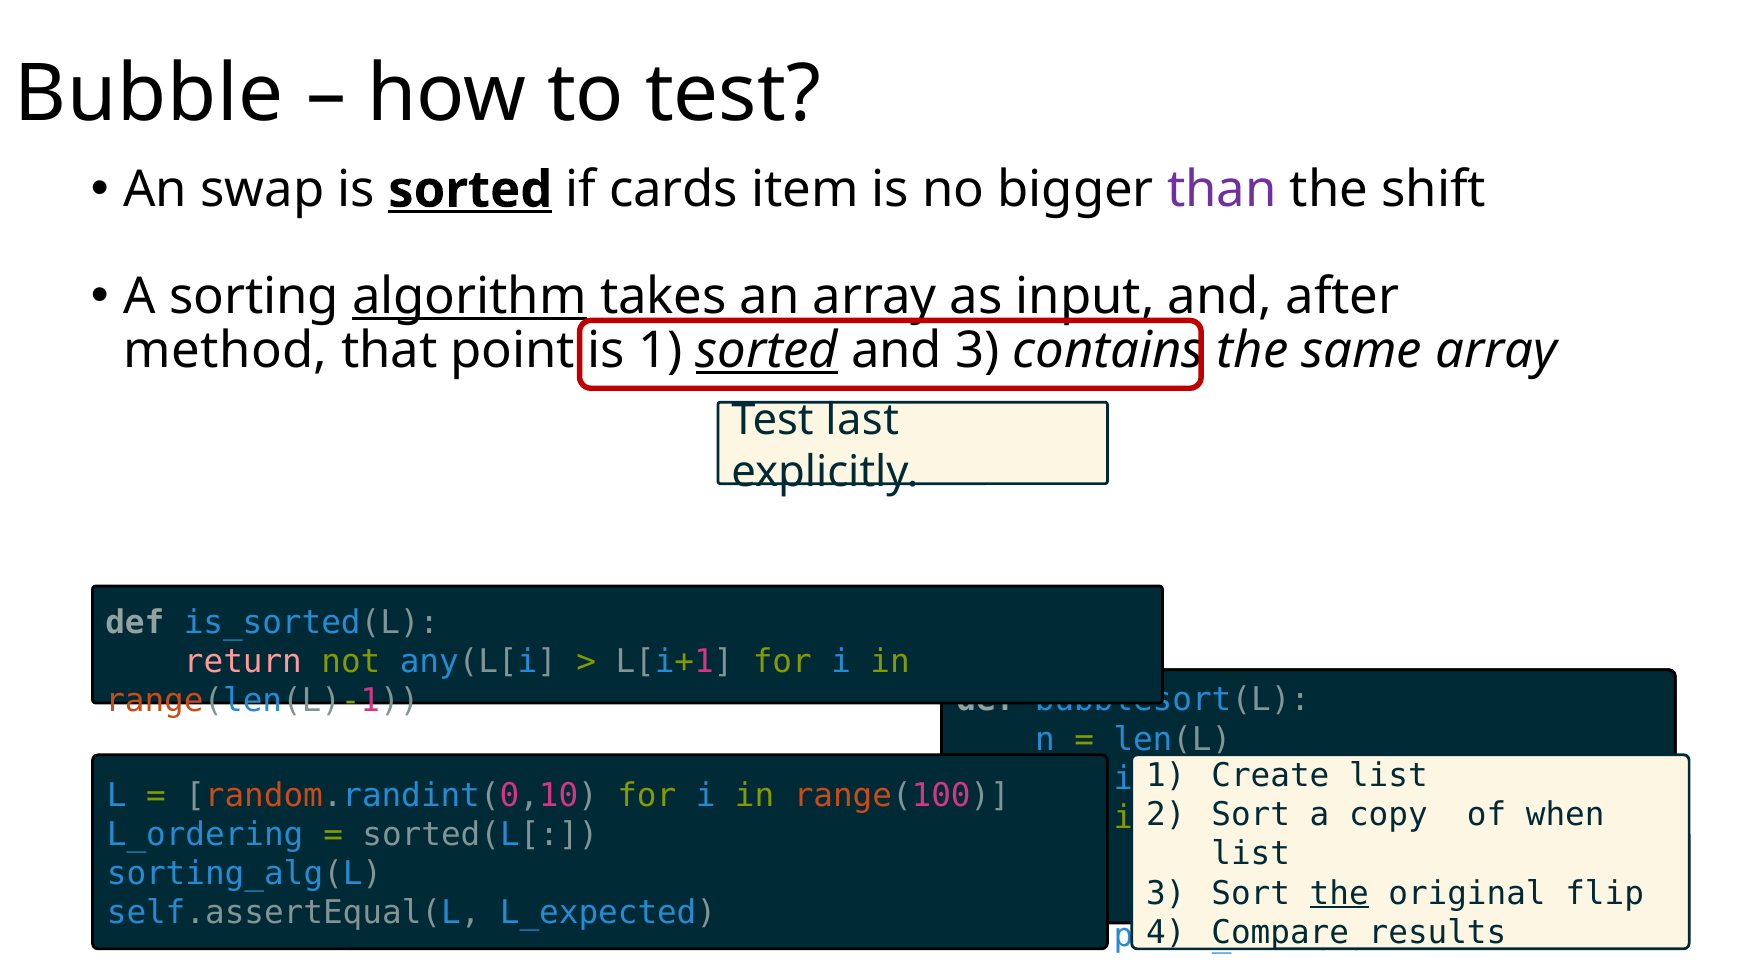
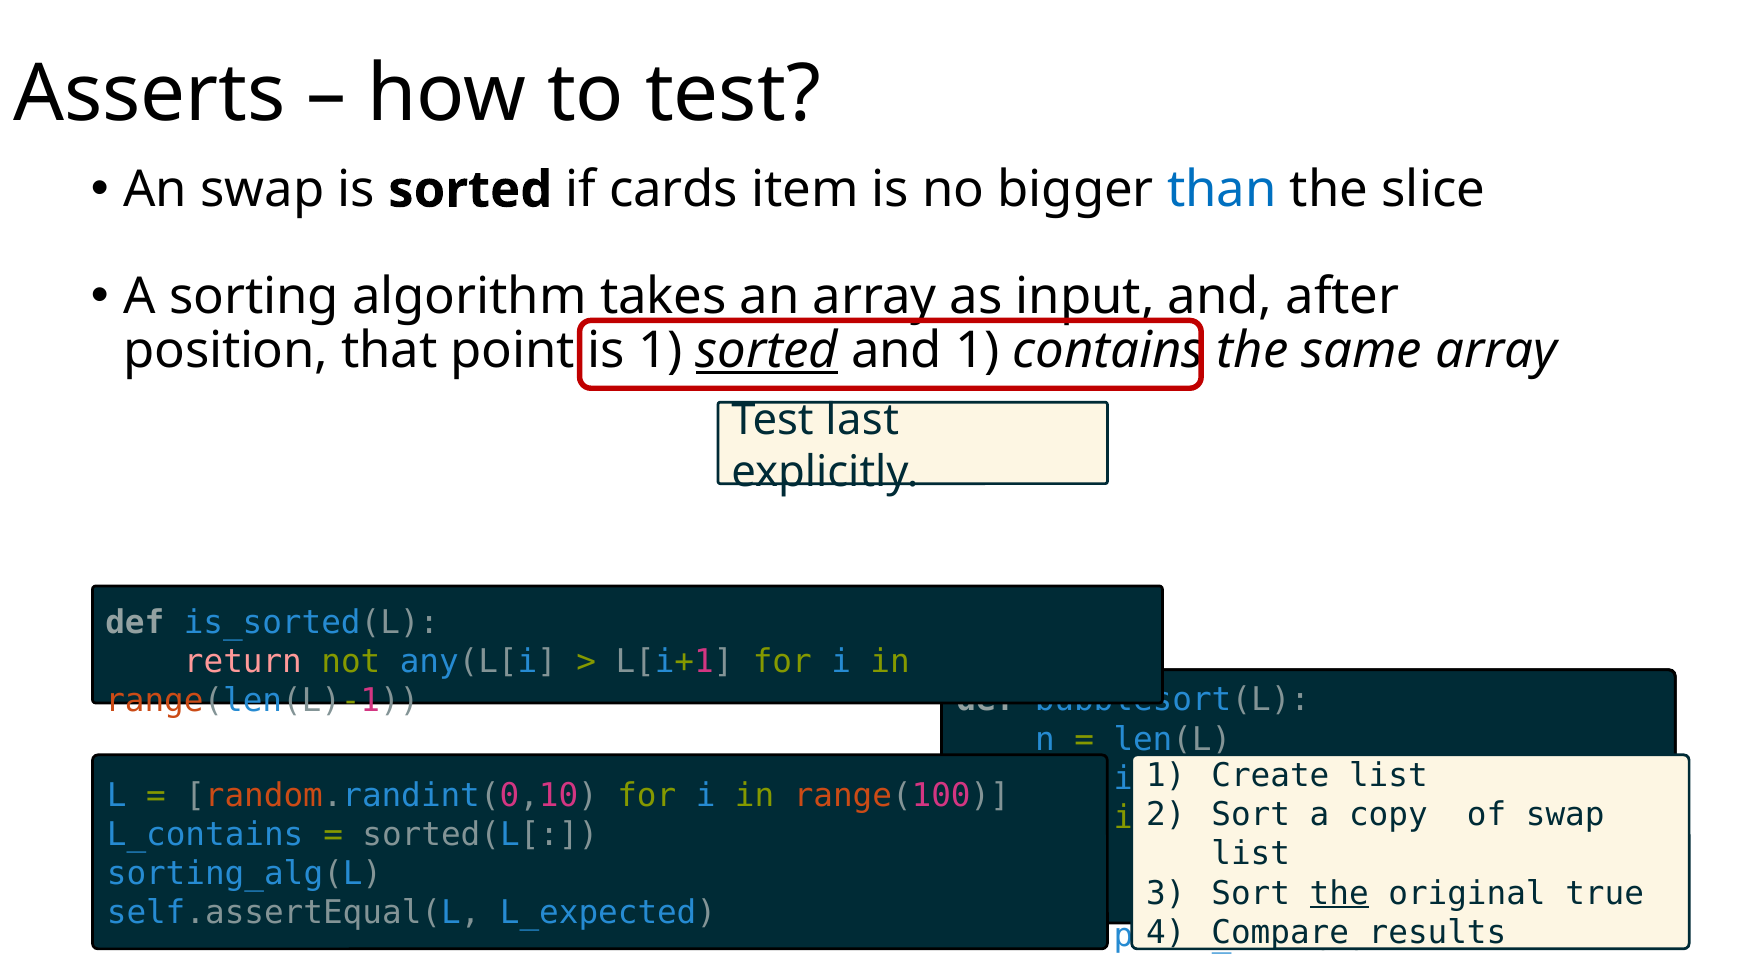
Bubble: Bubble -> Asserts (150, 94)
sorted underline: present -> none (470, 190)
than colour: purple -> blue (1222, 190)
shift: shift -> slice (1434, 190)
algorithm underline: present -> none (470, 296)
method: method -> position (226, 351)
and 3: 3 -> 1 (977, 351)
of when: when -> swap (1565, 815)
L_ordering: L_ordering -> L_contains (205, 835)
flip: flip -> true (1605, 894)
